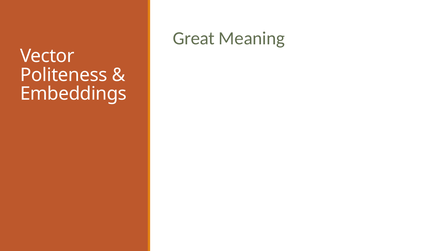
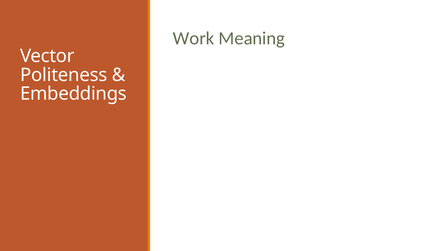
Great: Great -> Work (194, 38)
